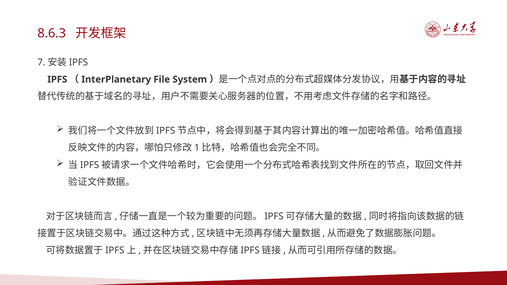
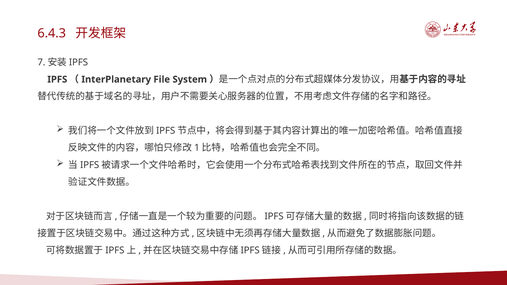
8.6.3: 8.6.3 -> 6.4.3 (52, 33)
